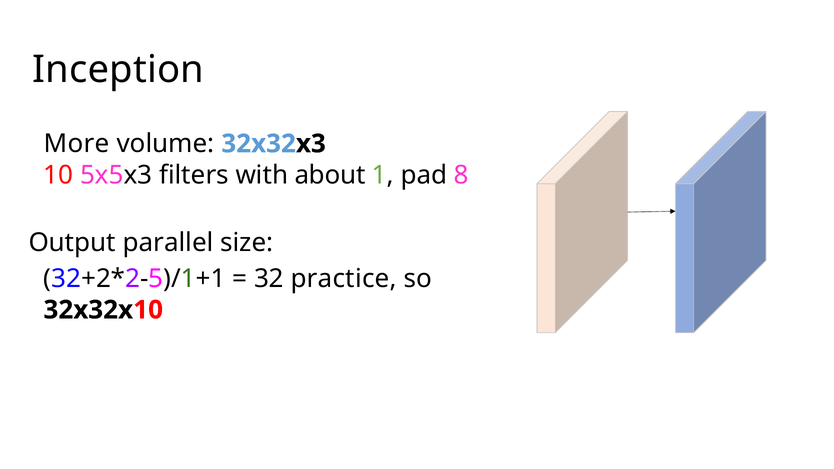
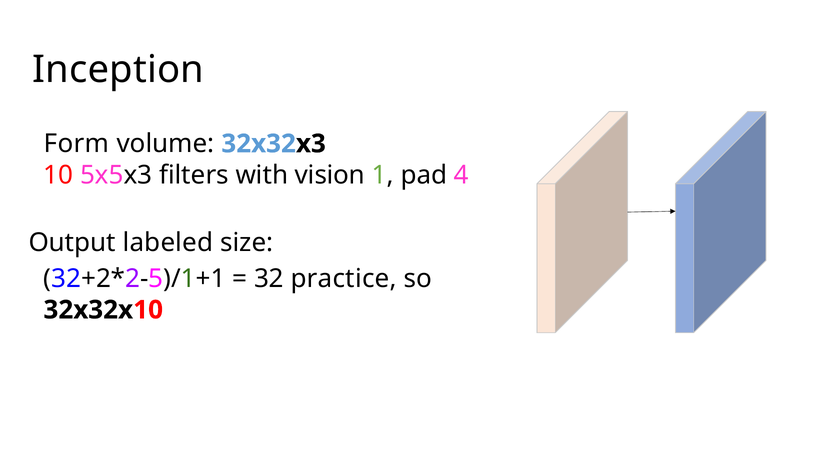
More: More -> Form (77, 144)
about: about -> vision (330, 175)
8: 8 -> 4 (461, 175)
parallel: parallel -> labeled (168, 243)
